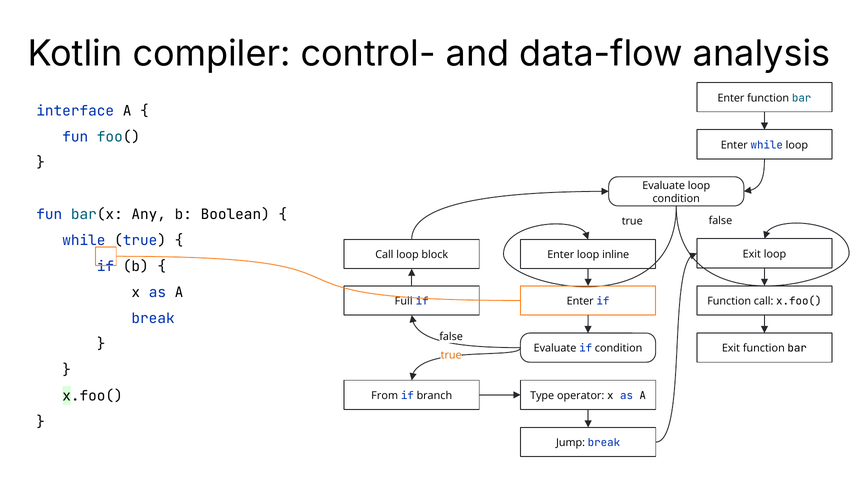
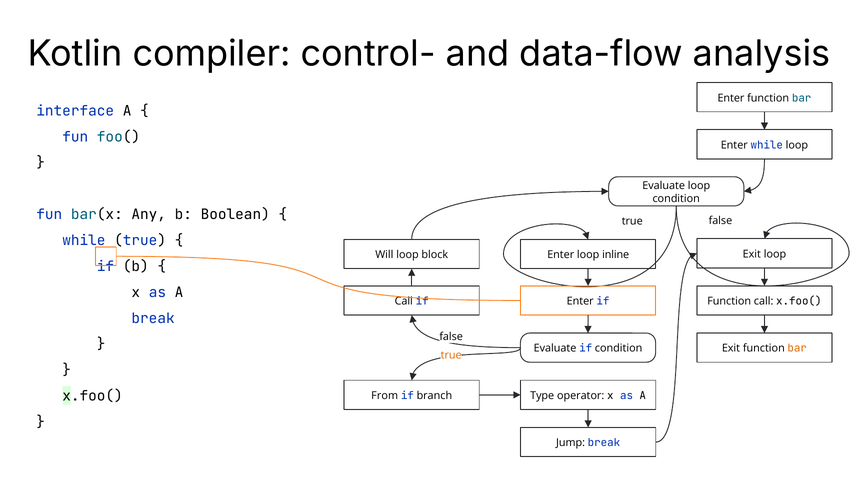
Call: Call -> Will (384, 255)
Full: Full -> Call (404, 302)
bar colour: black -> orange (797, 349)
